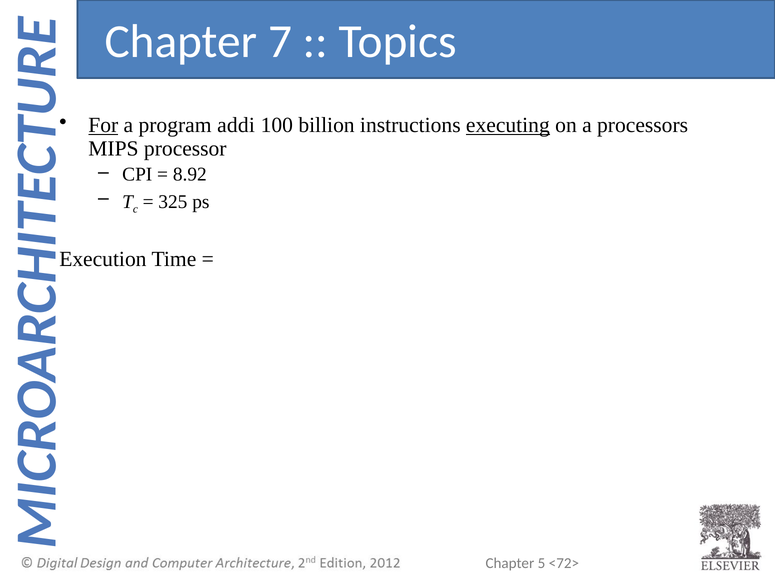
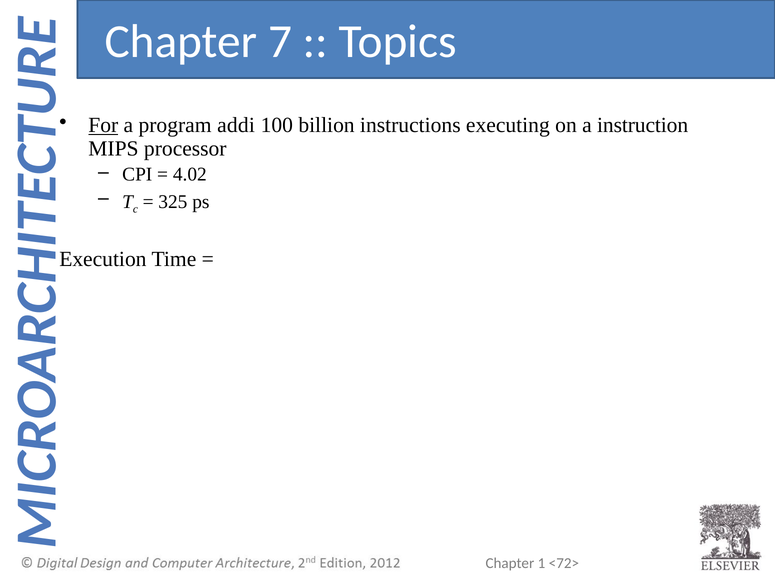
executing underline: present -> none (508, 125)
processors: processors -> instruction (643, 125)
8.92: 8.92 -> 4.02 (190, 174)
5: 5 -> 1 (541, 563)
